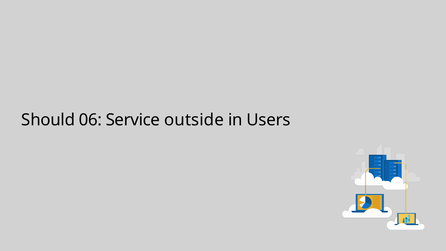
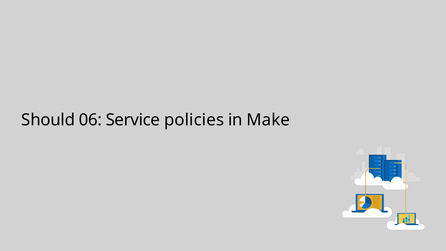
outside: outside -> policies (194, 120)
Users: Users -> Make (268, 120)
